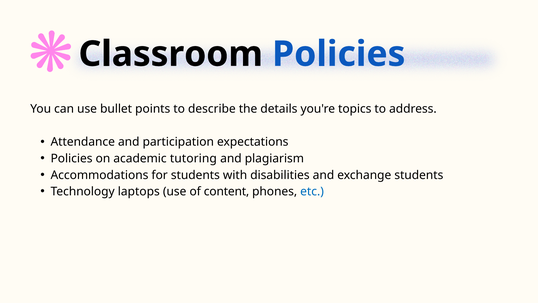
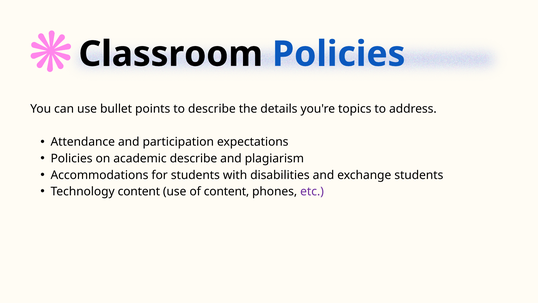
academic tutoring: tutoring -> describe (193, 158)
Technology laptops: laptops -> content (139, 191)
etc colour: blue -> purple (312, 191)
